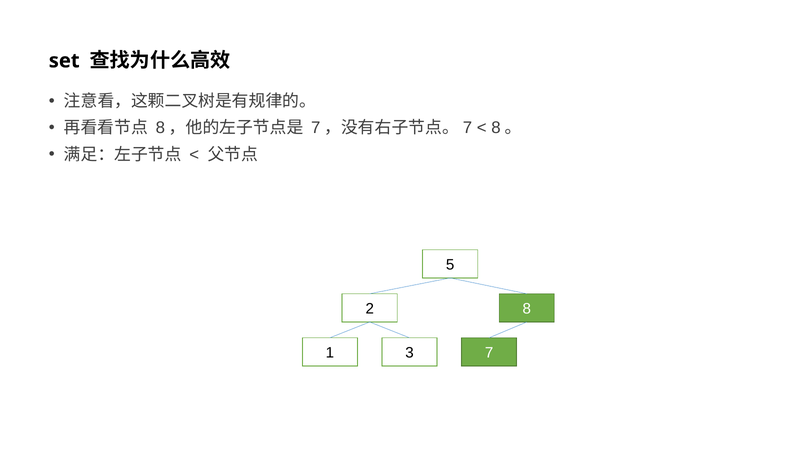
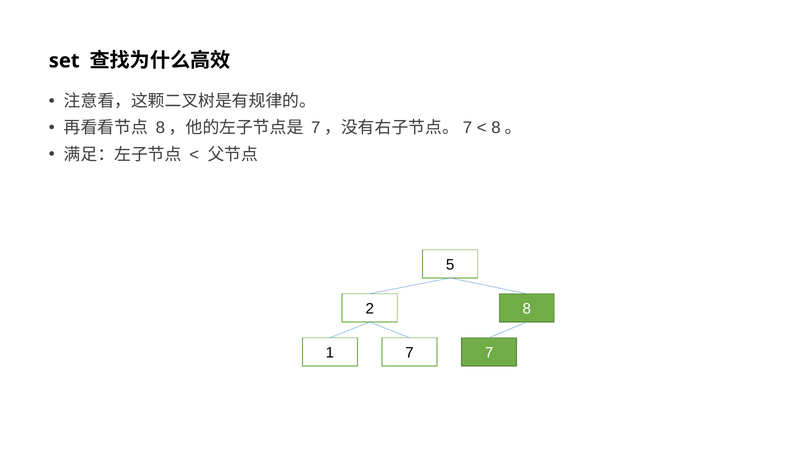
1 3: 3 -> 7 (410, 353)
